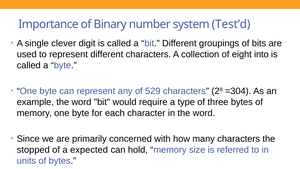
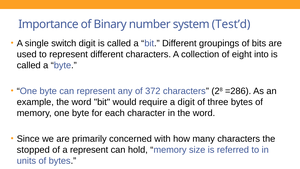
clever: clever -> switch (64, 43)
529: 529 -> 372 (153, 91)
=304: =304 -> =286 (238, 91)
a type: type -> digit (186, 102)
a expected: expected -> represent (89, 150)
